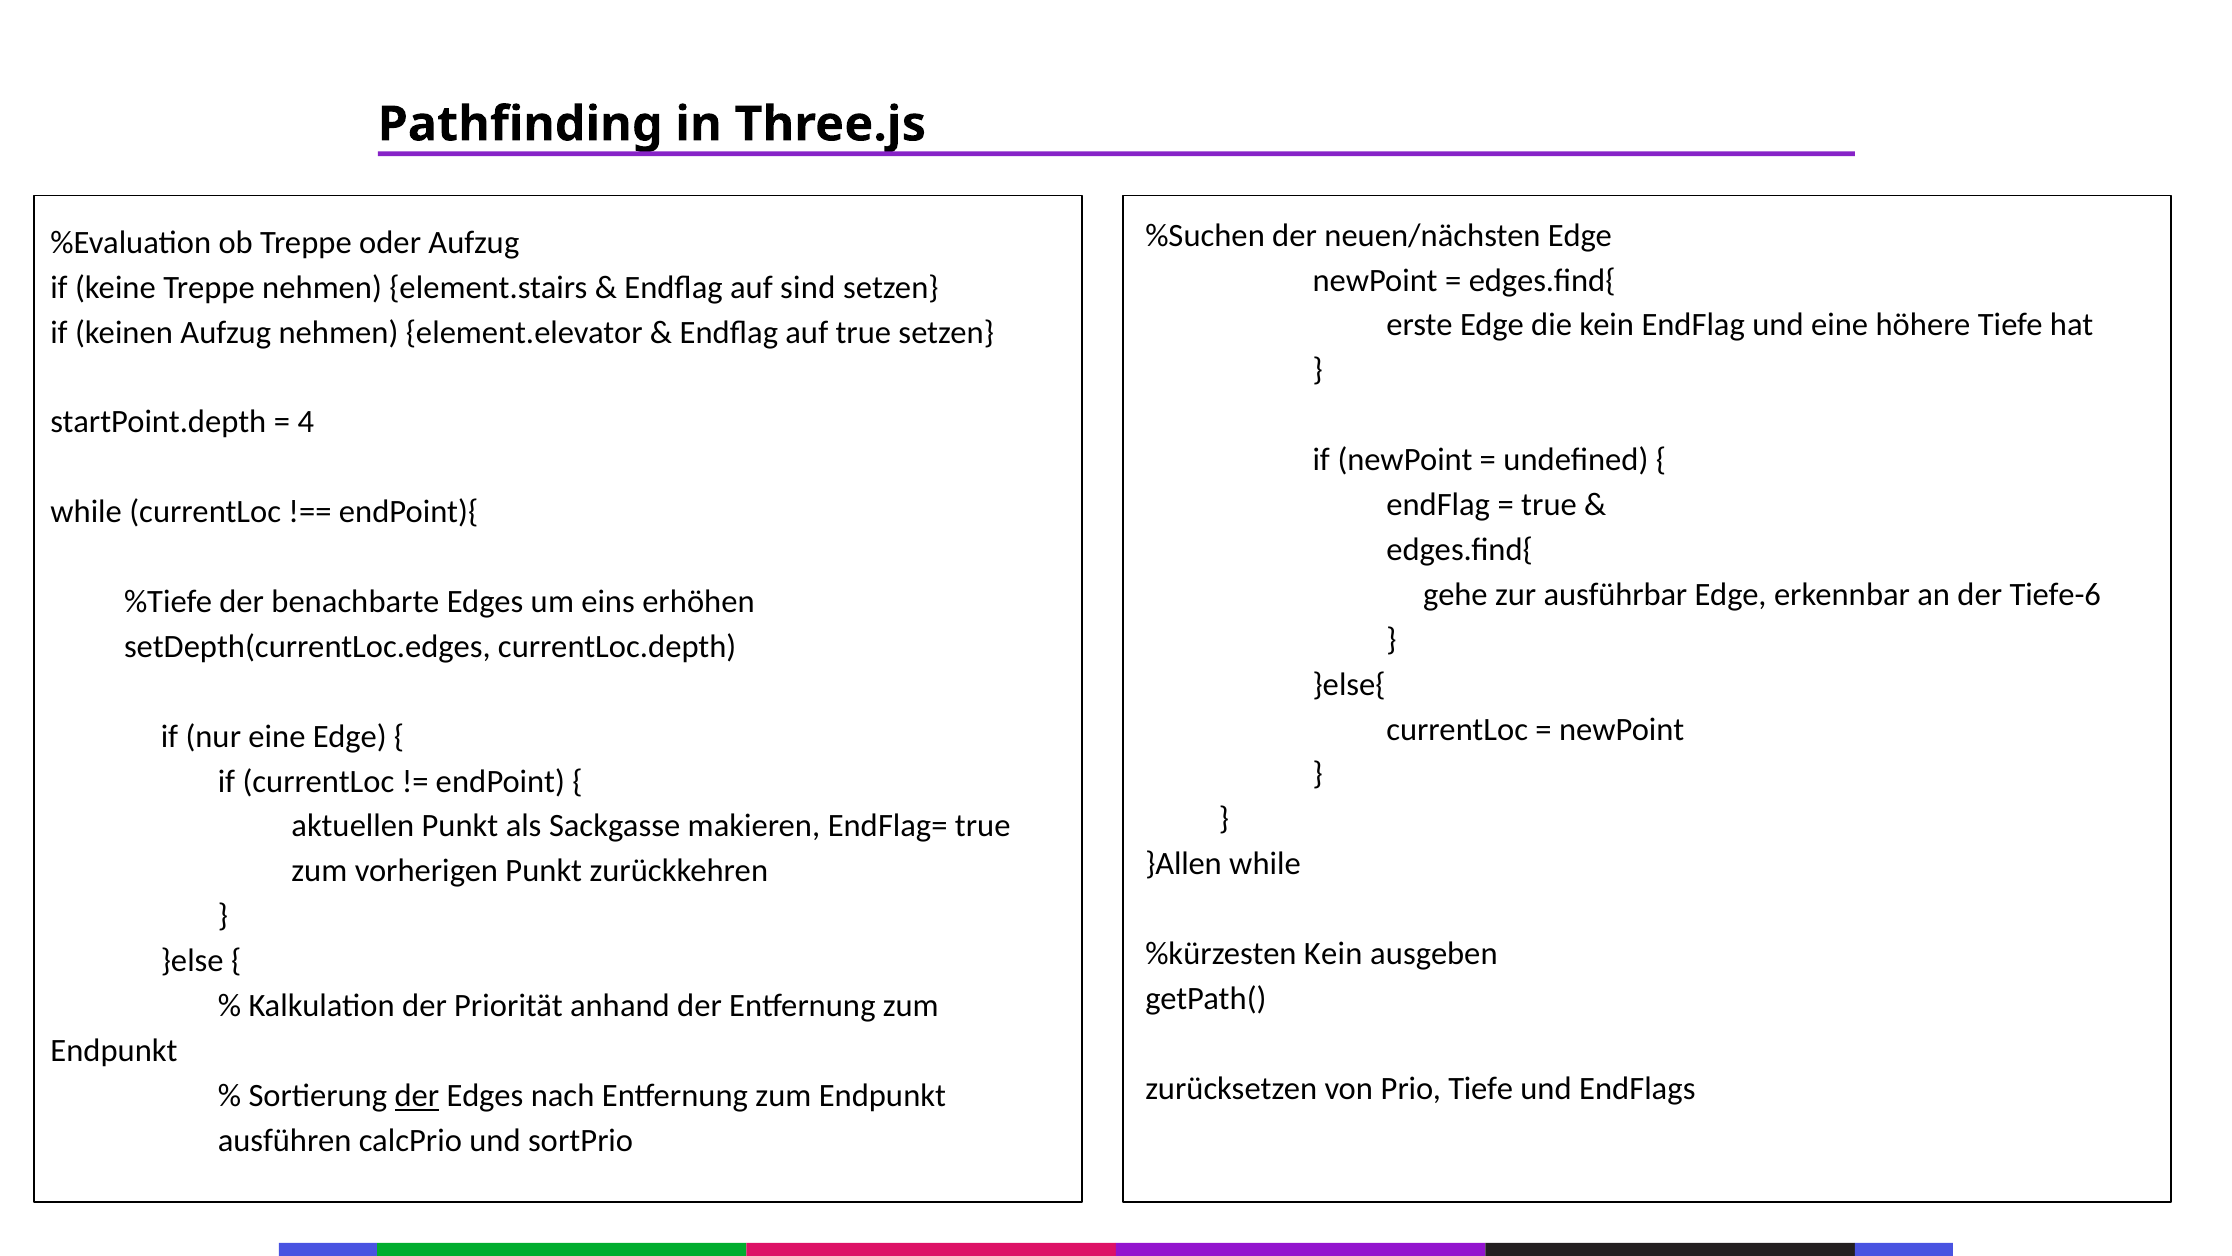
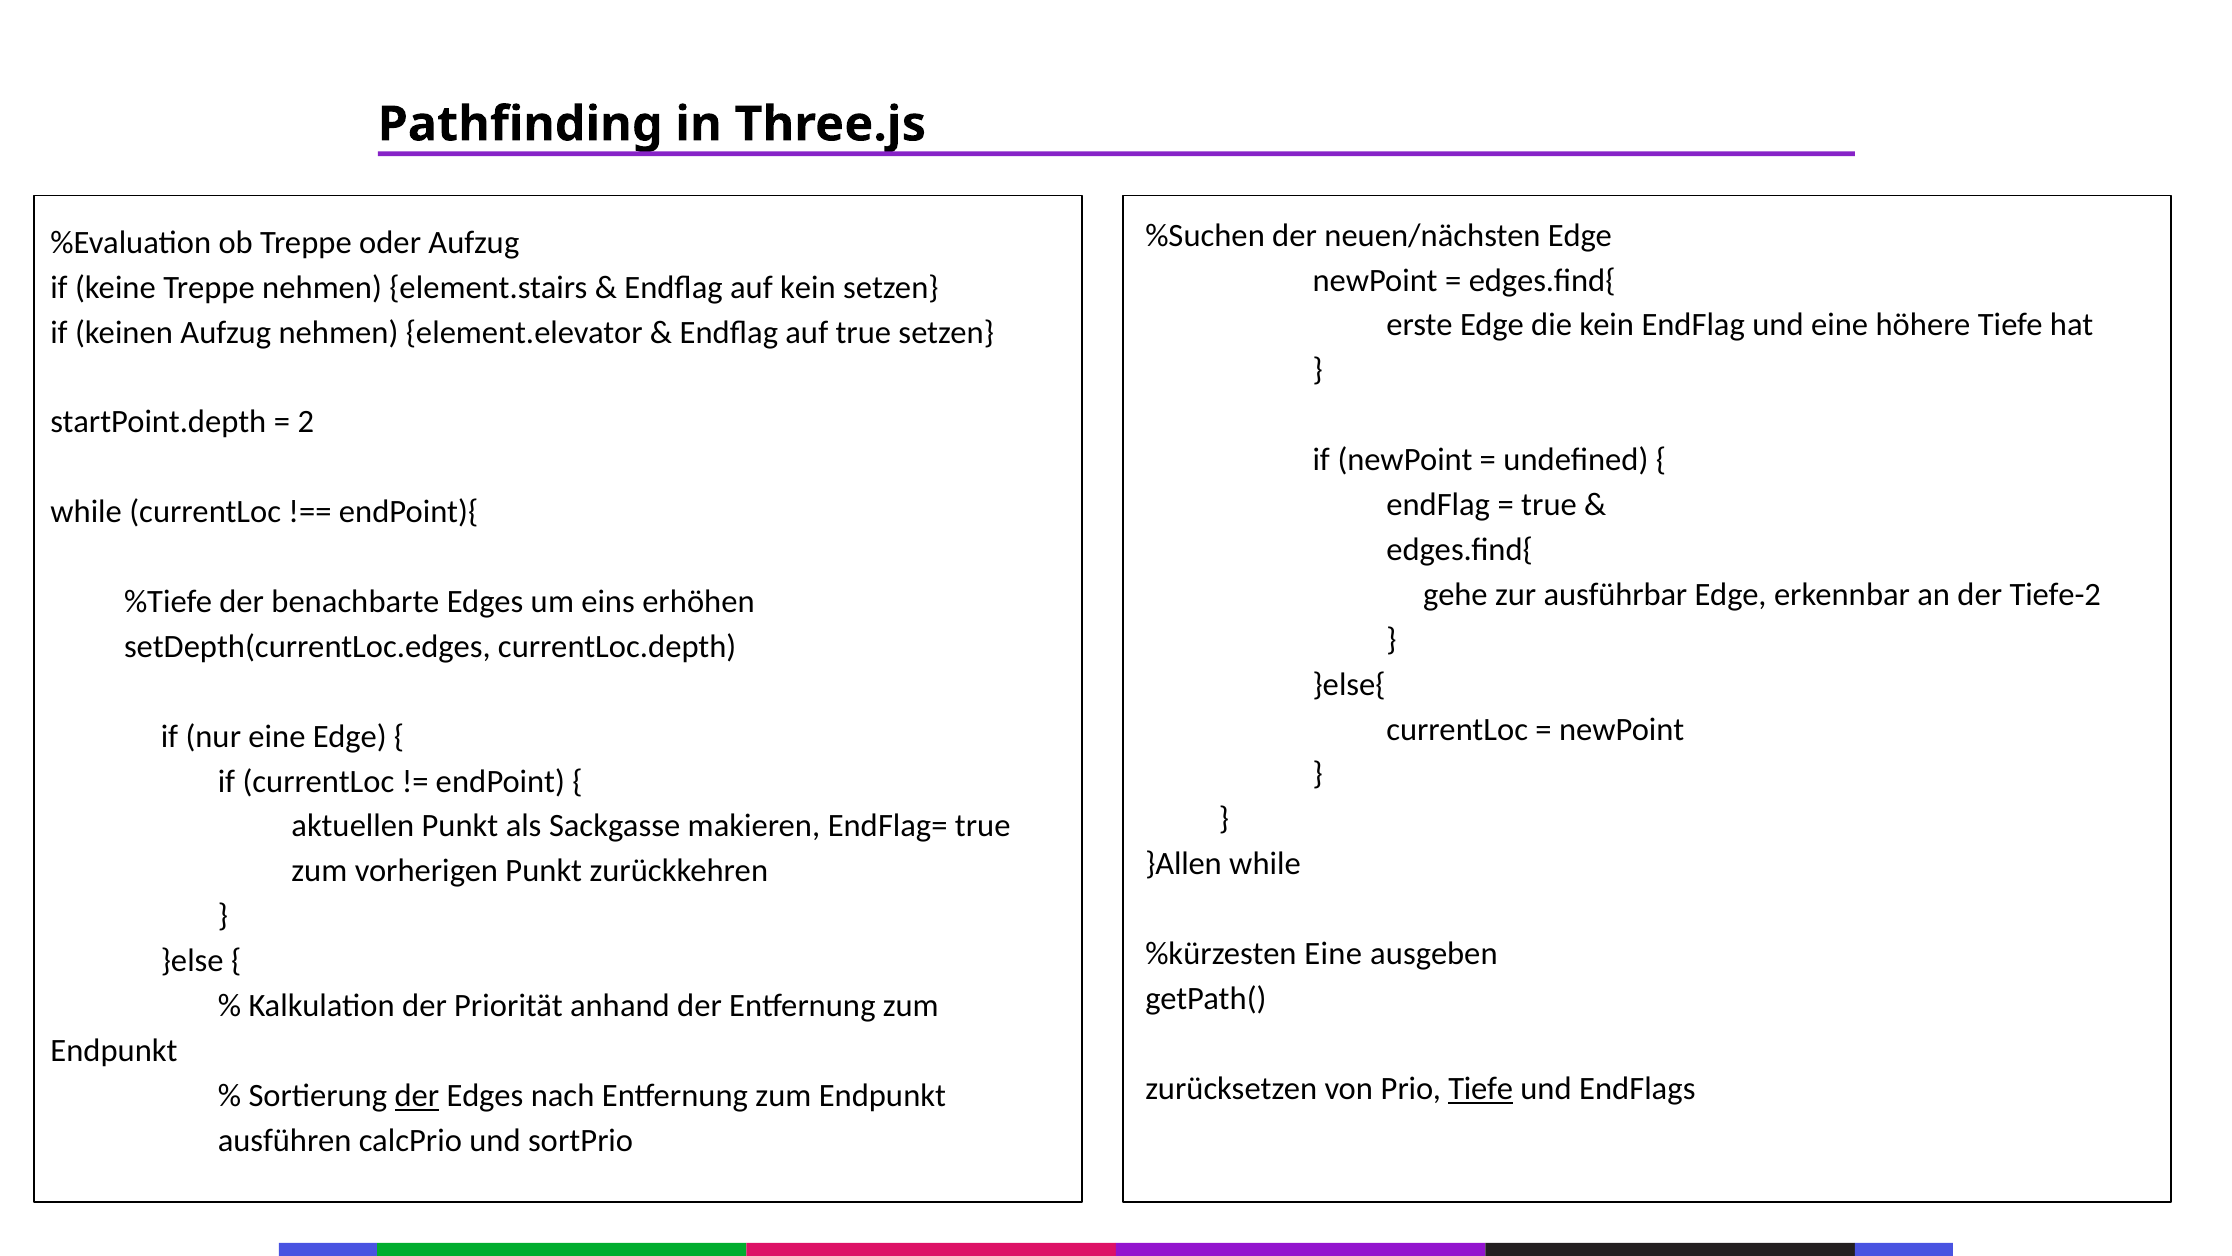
auf sind: sind -> kein (808, 287)
4: 4 -> 2 (306, 422)
Tiefe-6: Tiefe-6 -> Tiefe-2 (2055, 594)
%kürzesten Kein: Kein -> Eine (1333, 953)
Tiefe underline: none -> present (1481, 1088)
